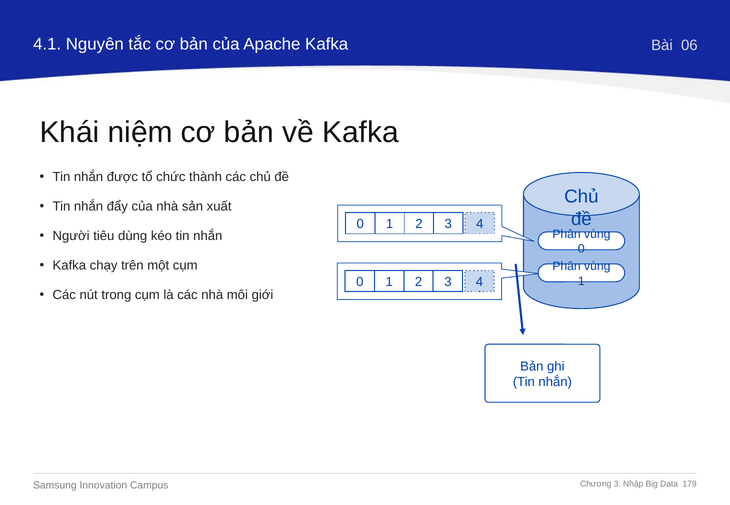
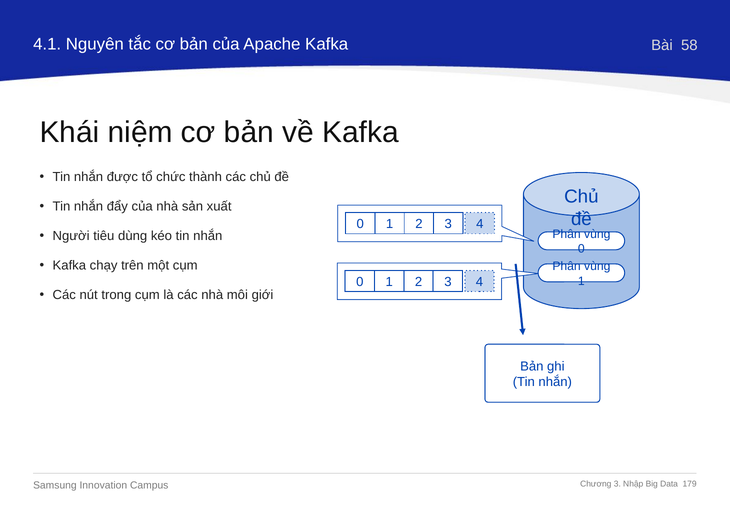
06: 06 -> 58 (689, 46)
